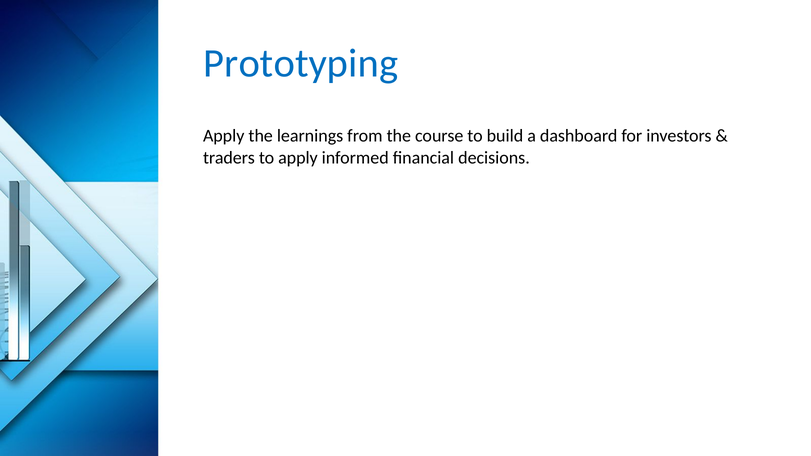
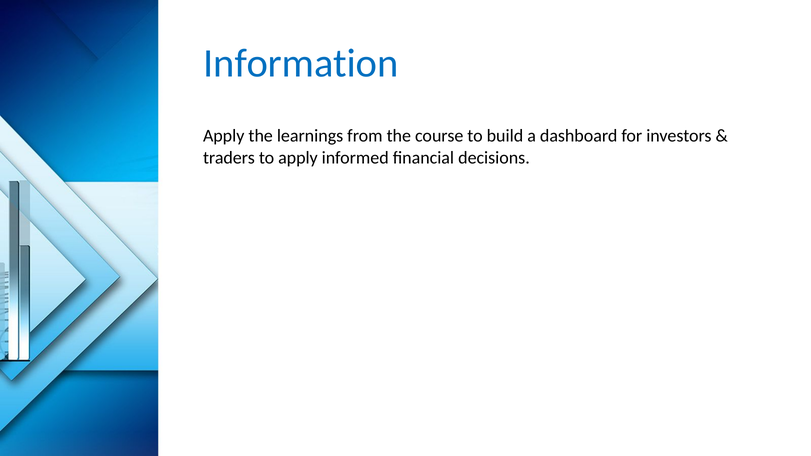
Prototyping: Prototyping -> Information (301, 63)
